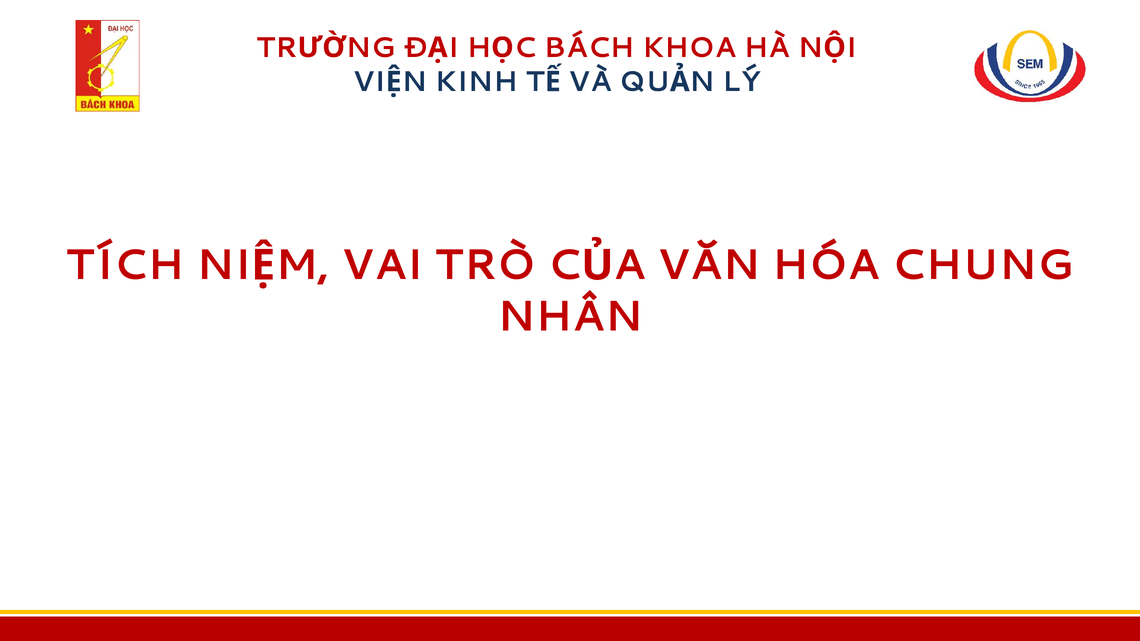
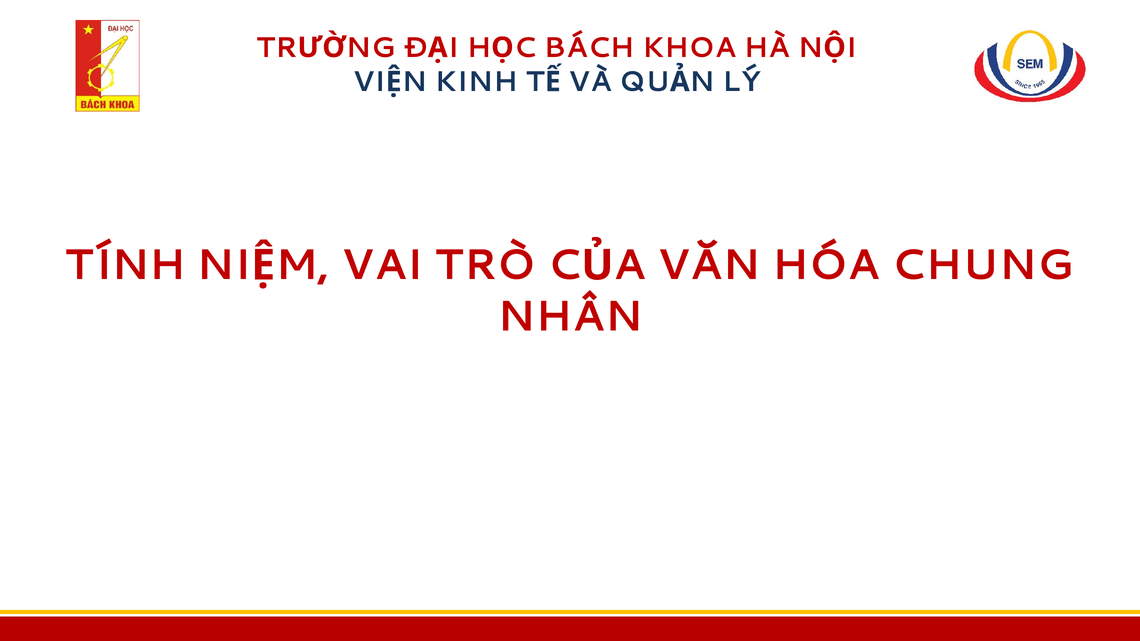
TÍCH: TÍCH -> TÍNH (125, 265)
